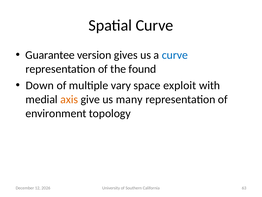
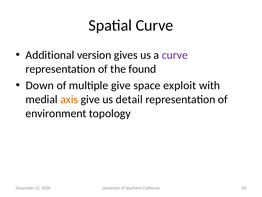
Guarantee: Guarantee -> Additional (50, 55)
curve colour: blue -> purple (175, 55)
multiple vary: vary -> give (121, 85)
many: many -> detail (129, 99)
